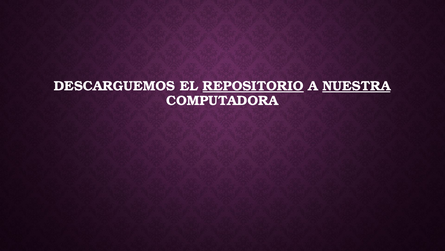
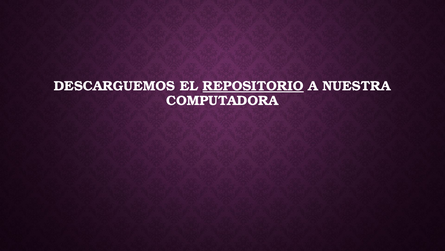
NUESTRA underline: present -> none (356, 86)
